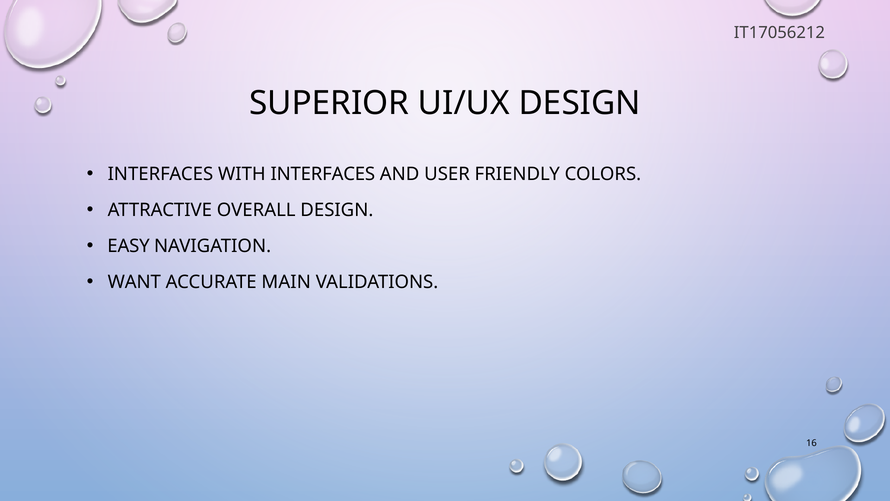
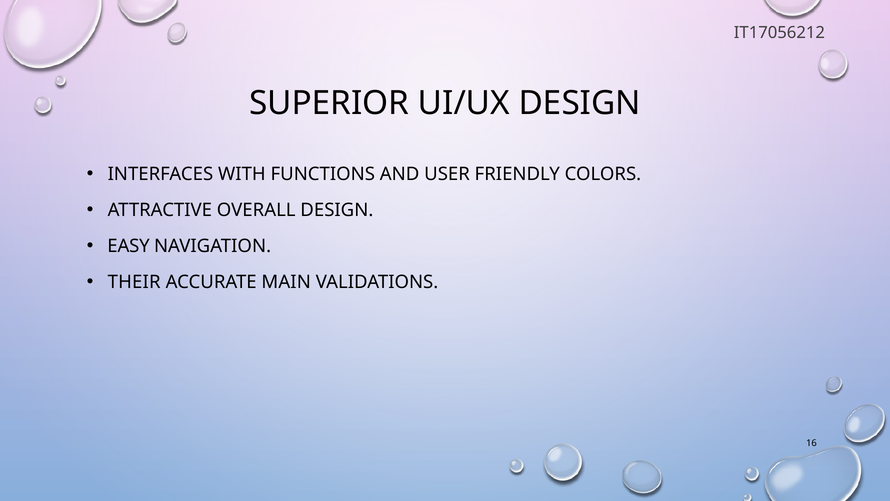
WITH INTERFACES: INTERFACES -> FUNCTIONS (323, 174)
WANT: WANT -> THEIR (134, 282)
